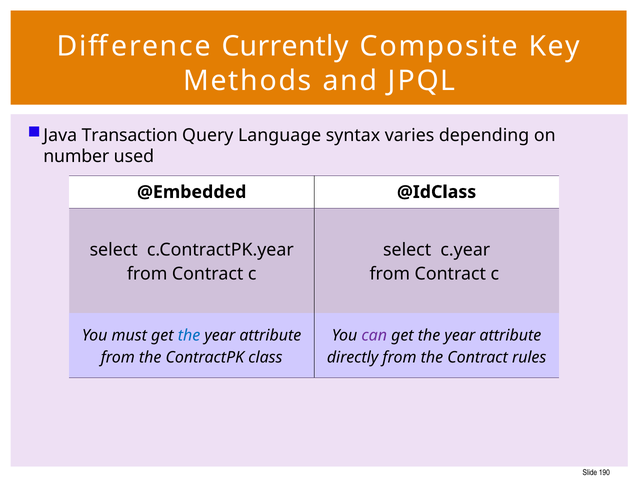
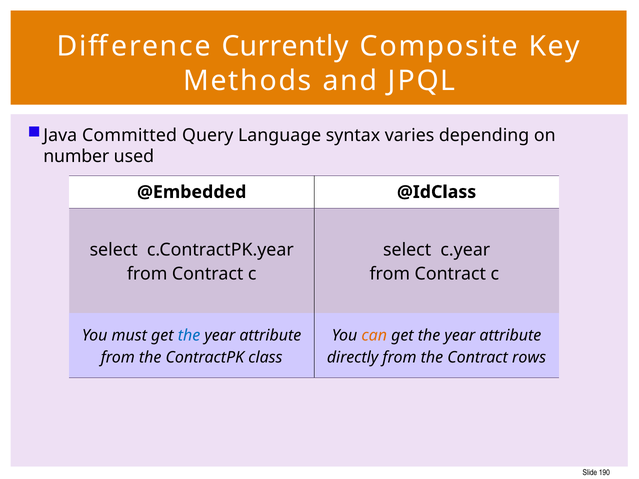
Transaction: Transaction -> Committed (130, 135)
can colour: purple -> orange (374, 336)
rules: rules -> rows (529, 357)
